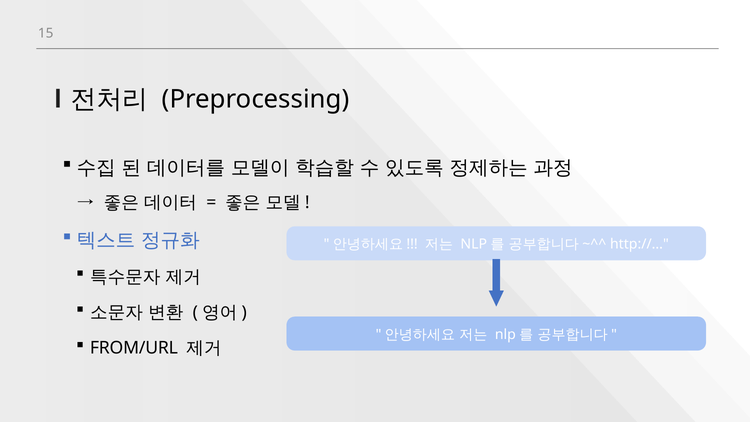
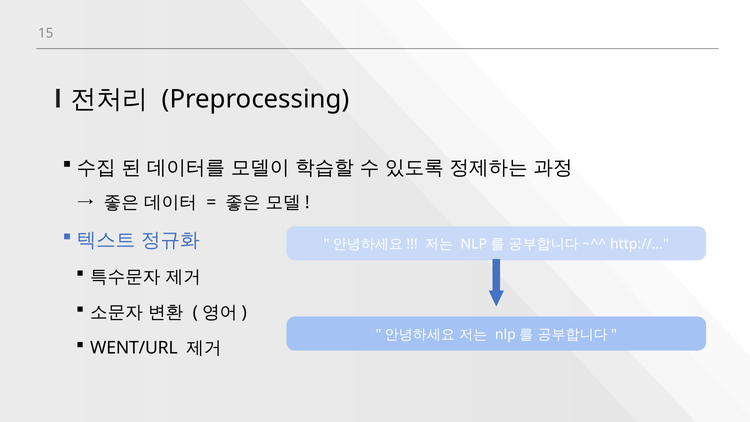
FROM/URL: FROM/URL -> WENT/URL (134, 348)
